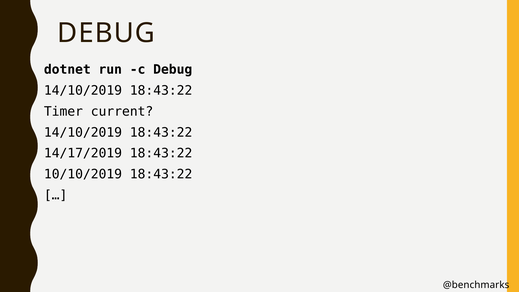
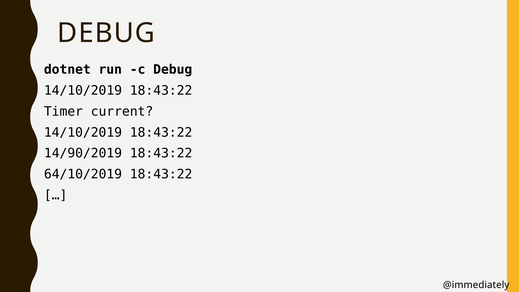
14/17/2019: 14/17/2019 -> 14/90/2019 (83, 153)
10/10/2019: 10/10/2019 -> 64/10/2019 (83, 174)
@benchmarks: @benchmarks -> @immediately (476, 285)
